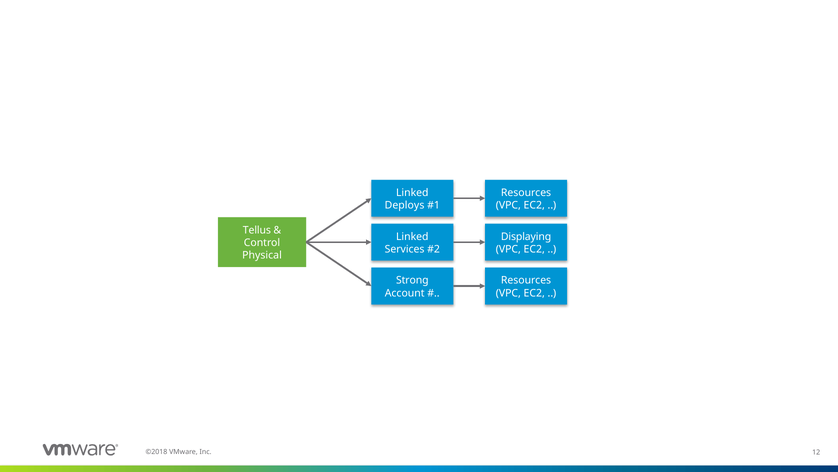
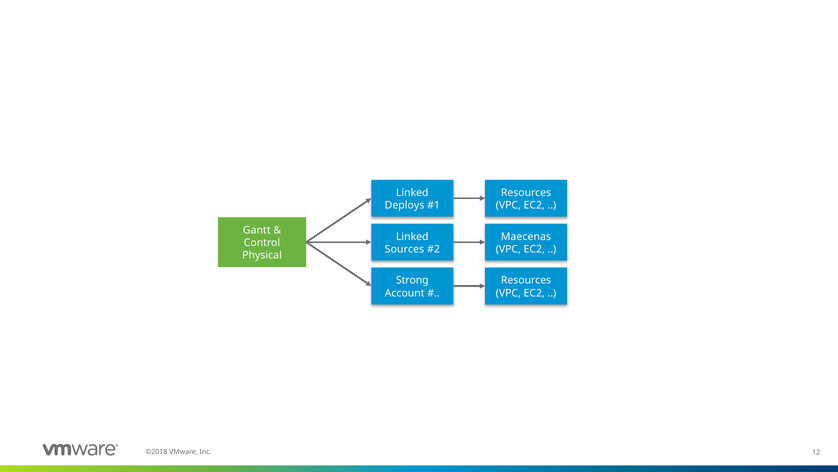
Tellus: Tellus -> Gantt (257, 230)
Displaying: Displaying -> Maecenas (526, 236)
Services: Services -> Sources (405, 249)
